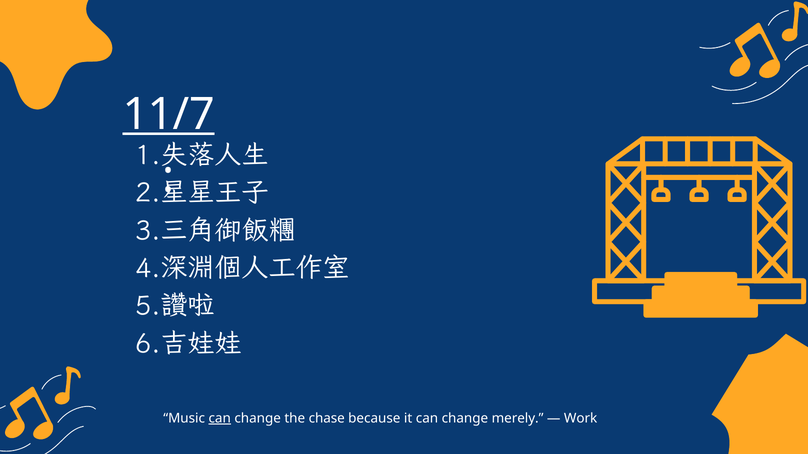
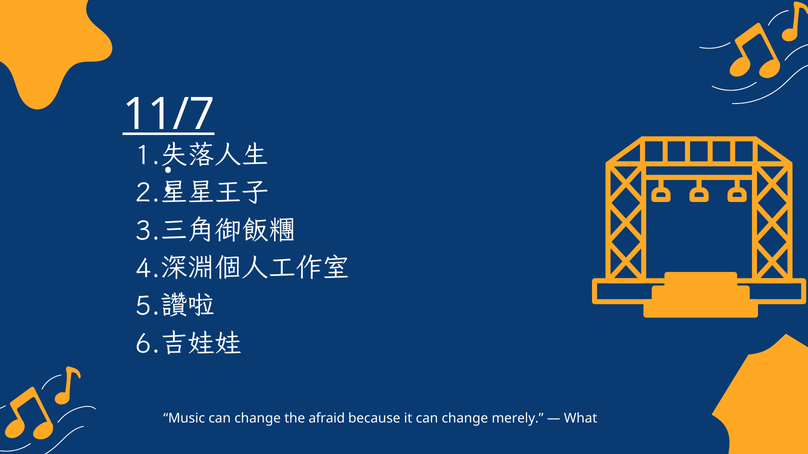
can underline: present -> none (220, 419)
chase: chase -> afraid (327, 419)
Work: Work -> What (581, 419)
